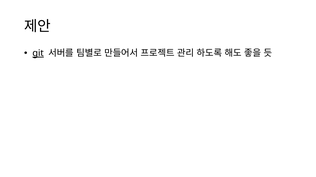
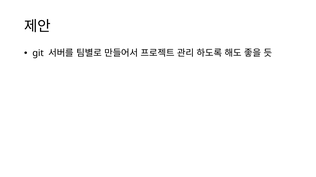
git underline: present -> none (38, 53)
